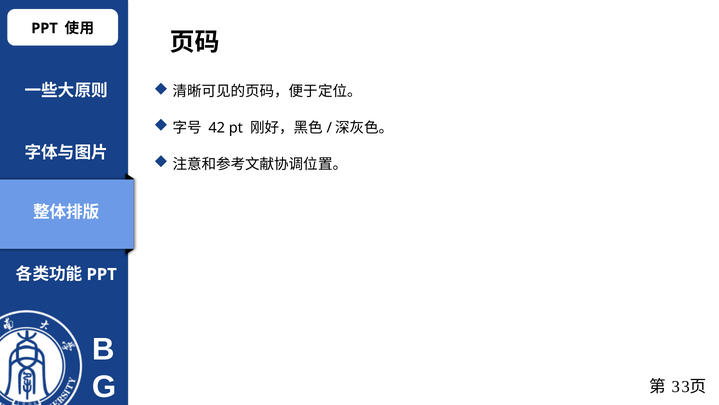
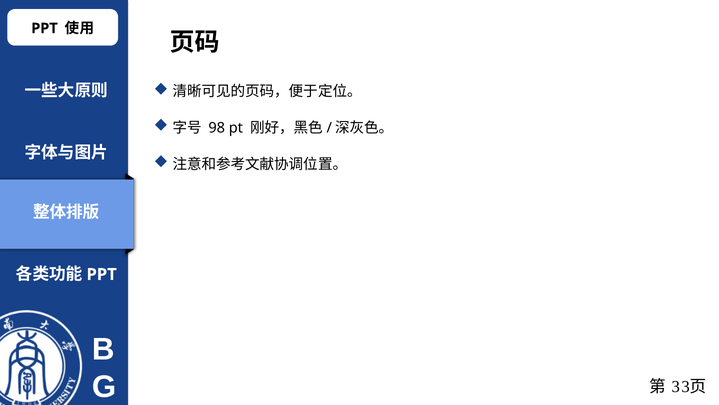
42: 42 -> 98 (217, 128)
